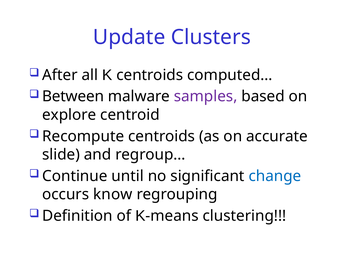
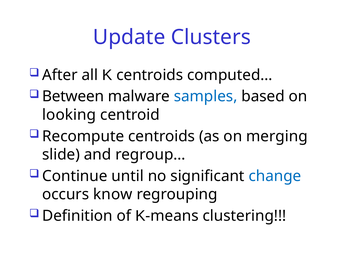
samples colour: purple -> blue (206, 96)
explore: explore -> looking (69, 115)
accurate: accurate -> merging (277, 136)
